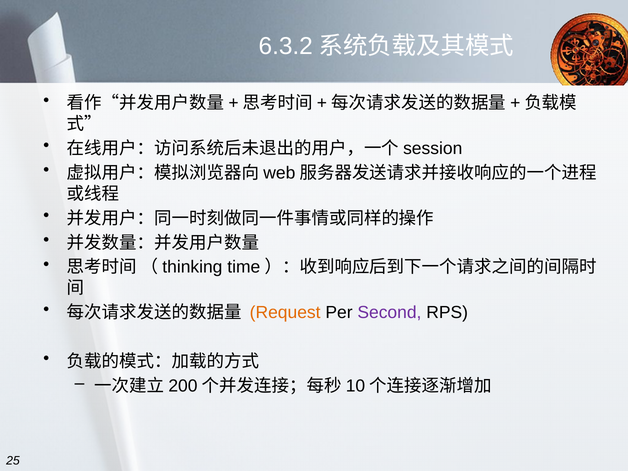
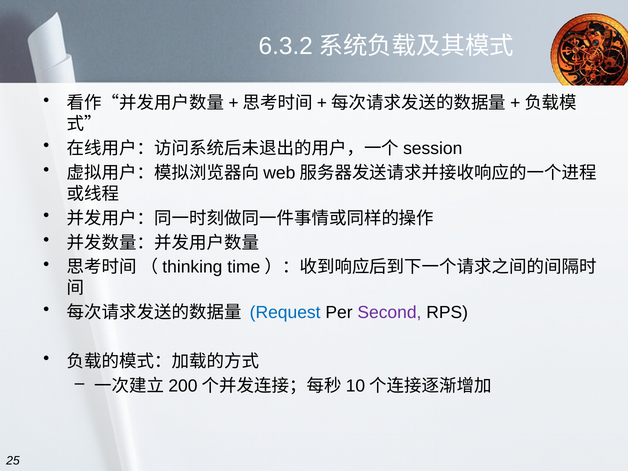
Request colour: orange -> blue (285, 313)
